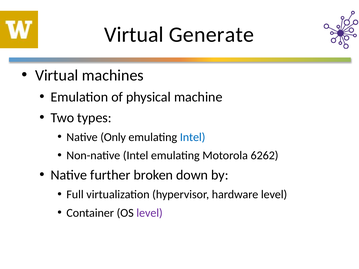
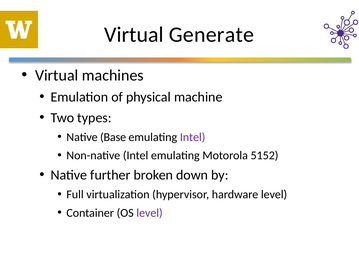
Only: Only -> Base (113, 137)
Intel colour: blue -> purple (193, 137)
6262: 6262 -> 5152 (265, 156)
